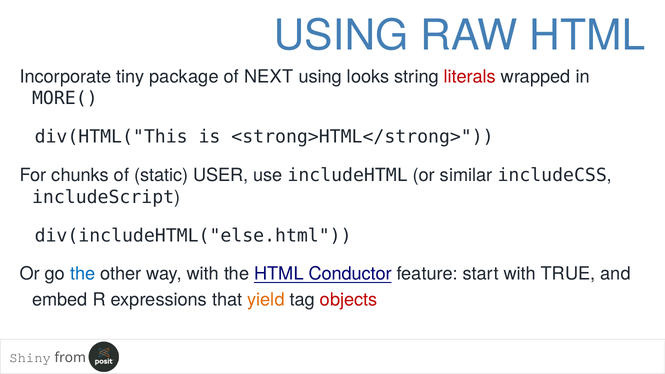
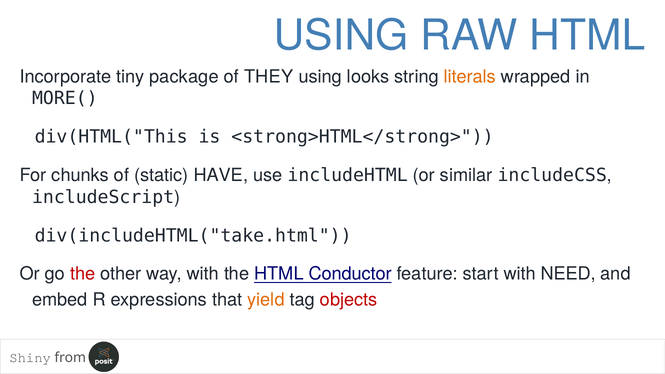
NEXT: NEXT -> THEY (269, 77)
literals colour: red -> orange (470, 77)
USER: USER -> HAVE (221, 175)
div(includeHTML("else.html: div(includeHTML("else.html -> div(includeHTML("take.html (193, 236)
the colour: blue -> red (83, 274)
TRUE: TRUE -> NEED (568, 274)
